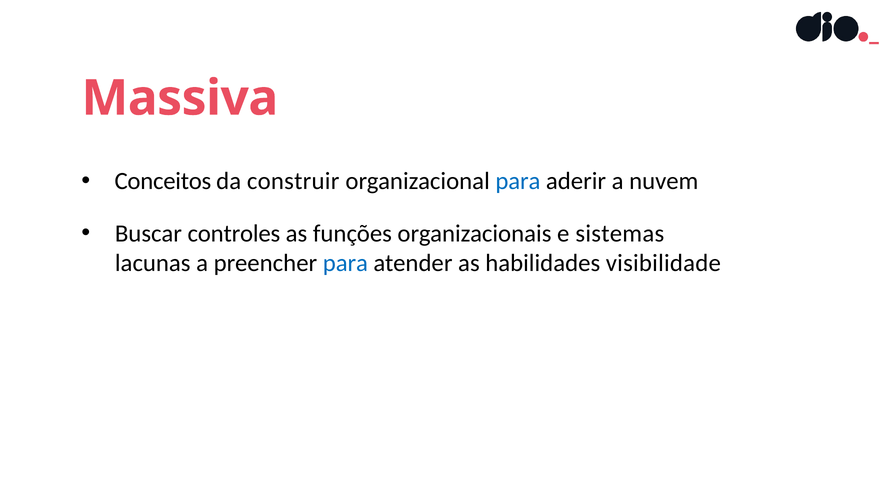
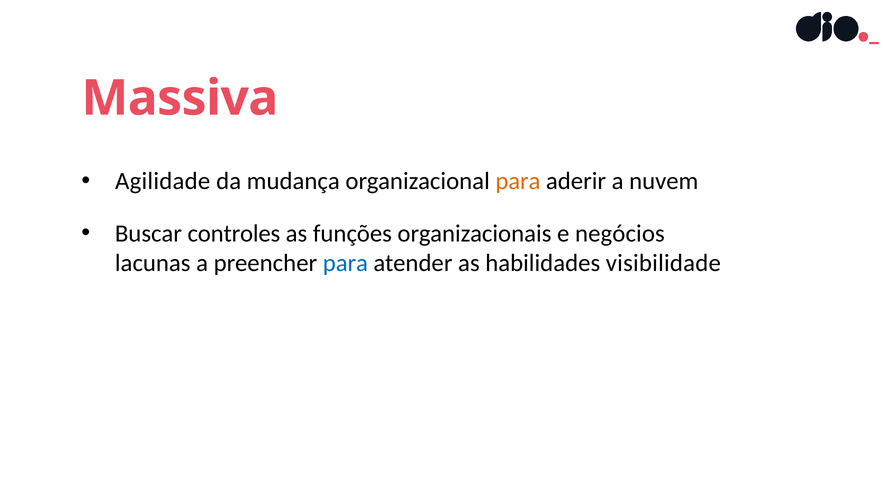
Conceitos: Conceitos -> Agilidade (163, 181)
construir: construir -> mudança (293, 181)
para colour: blue -> orange (518, 181)
sistemas: sistemas -> negócios (620, 234)
